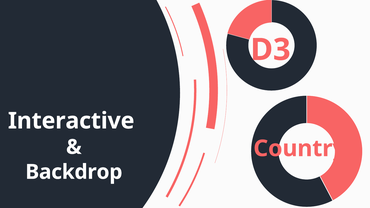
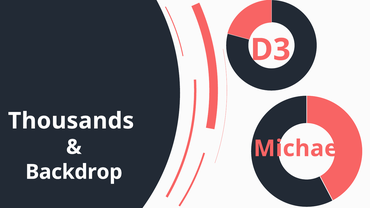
Interactive: Interactive -> Thousands (71, 121)
Country: Country -> Michael (299, 149)
